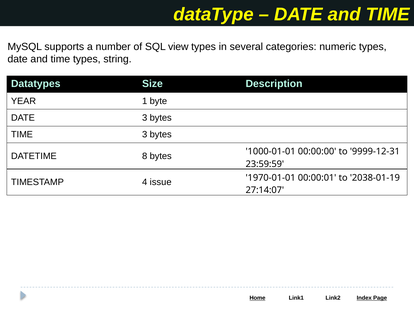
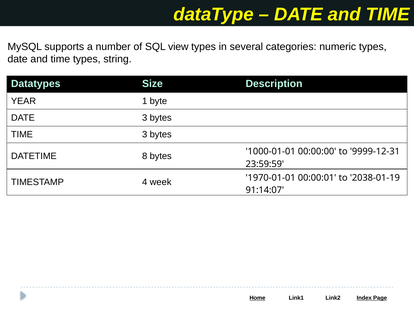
issue: issue -> week (161, 183)
27:14:07: 27:14:07 -> 91:14:07 (265, 191)
